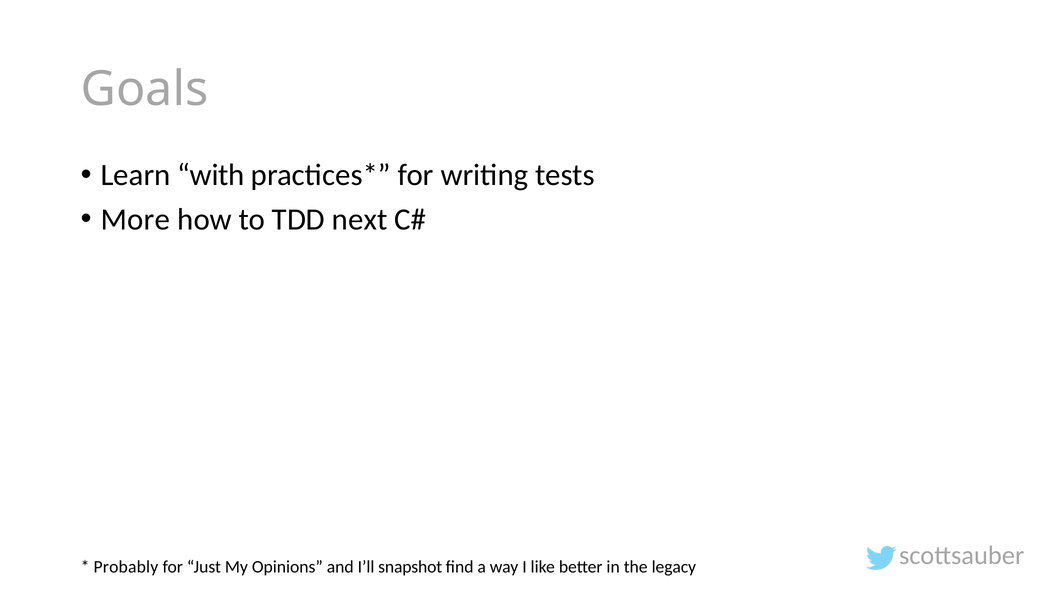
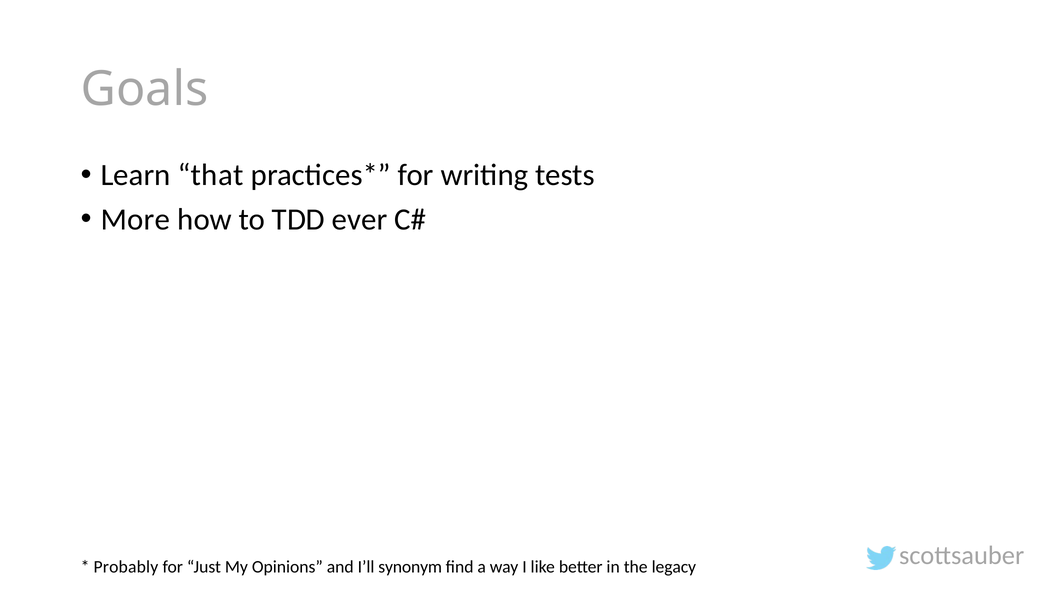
with: with -> that (211, 175)
next: next -> ever (360, 219)
snapshot: snapshot -> synonym (410, 567)
